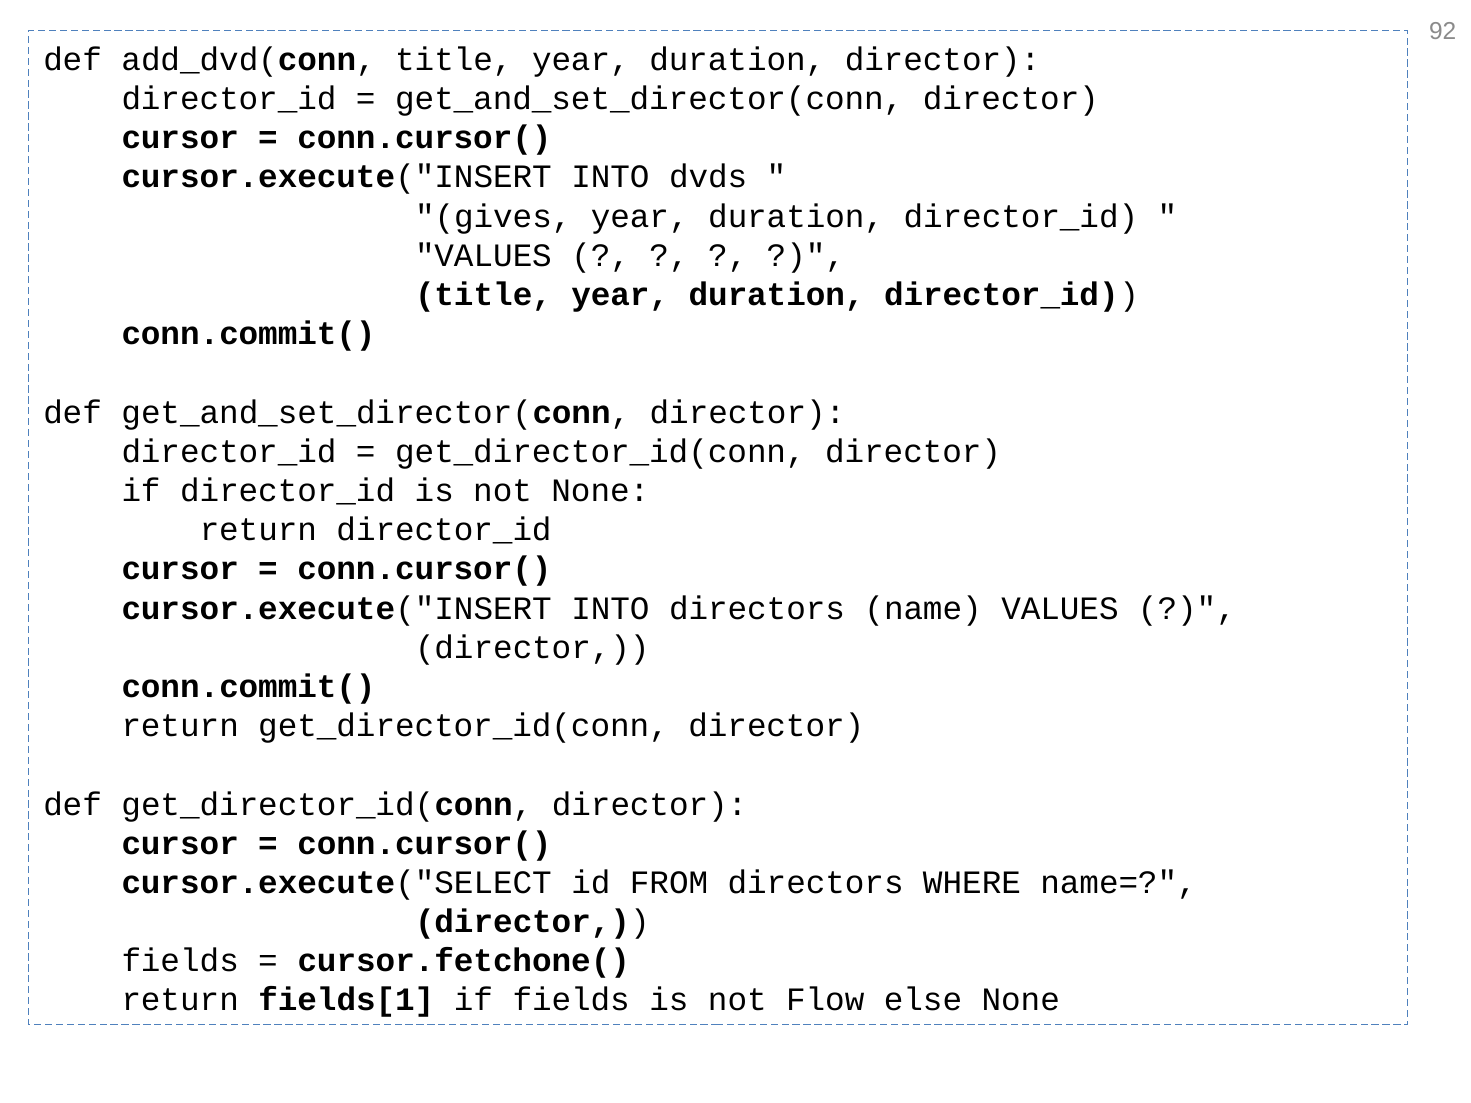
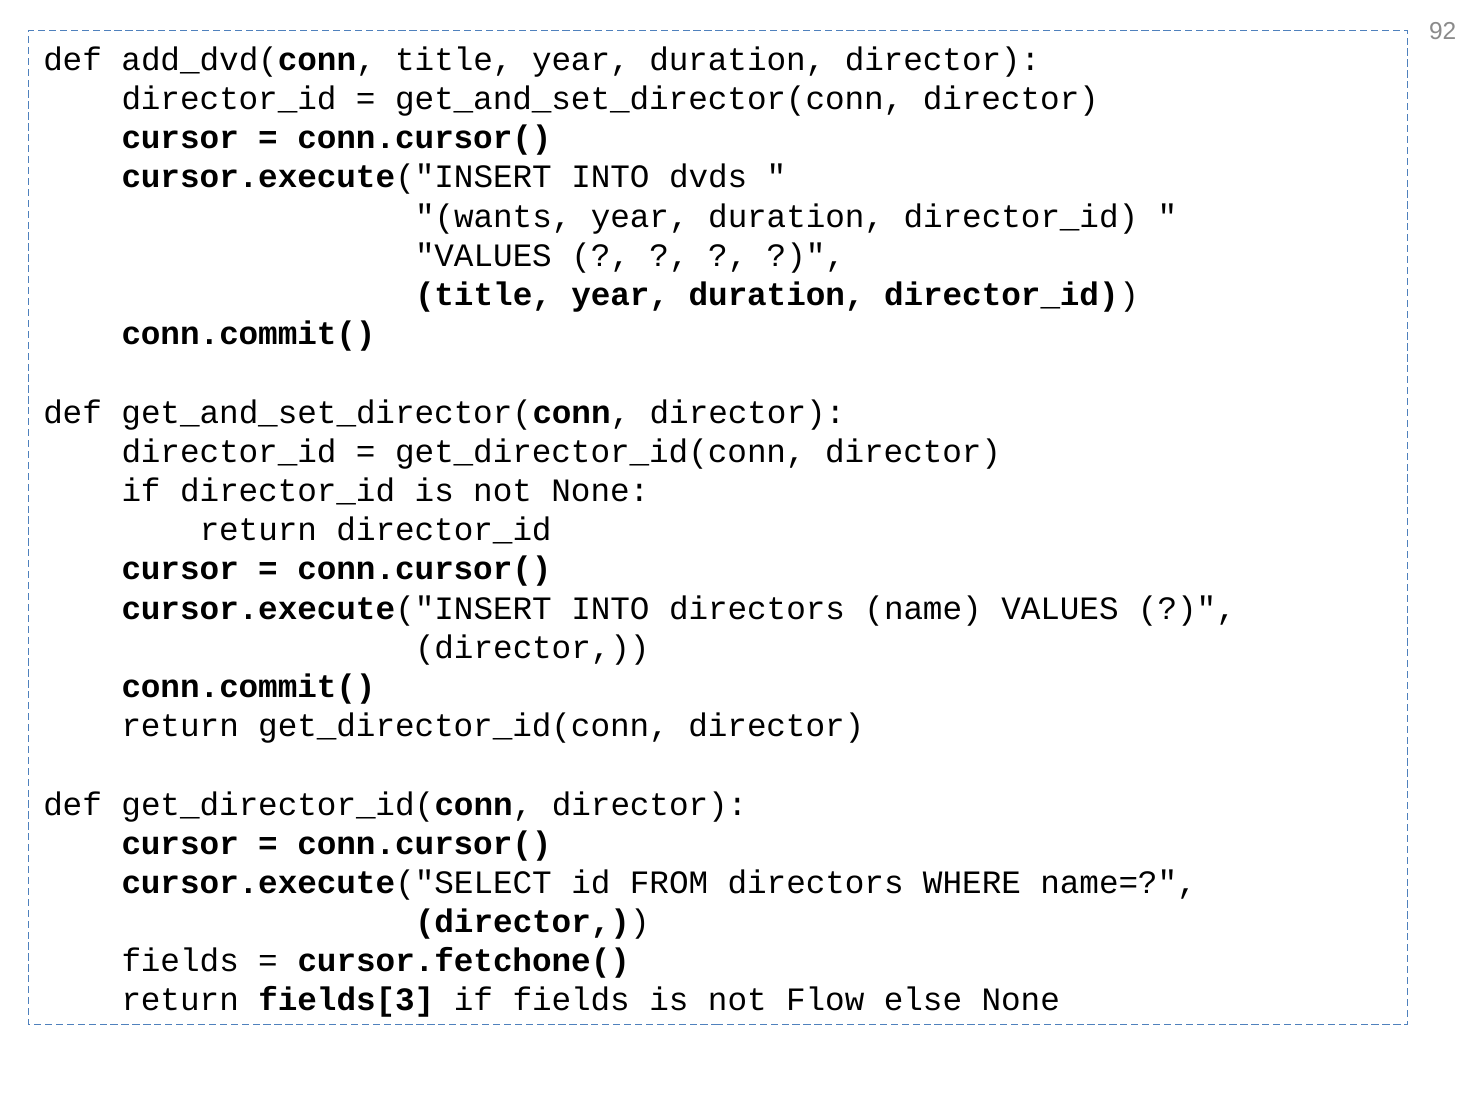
gives: gives -> wants (493, 216)
fields[1: fields[1 -> fields[3 (346, 1000)
